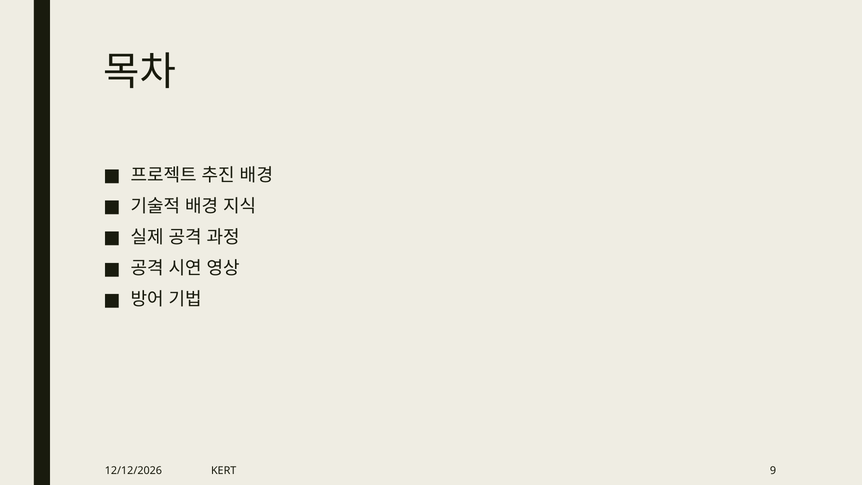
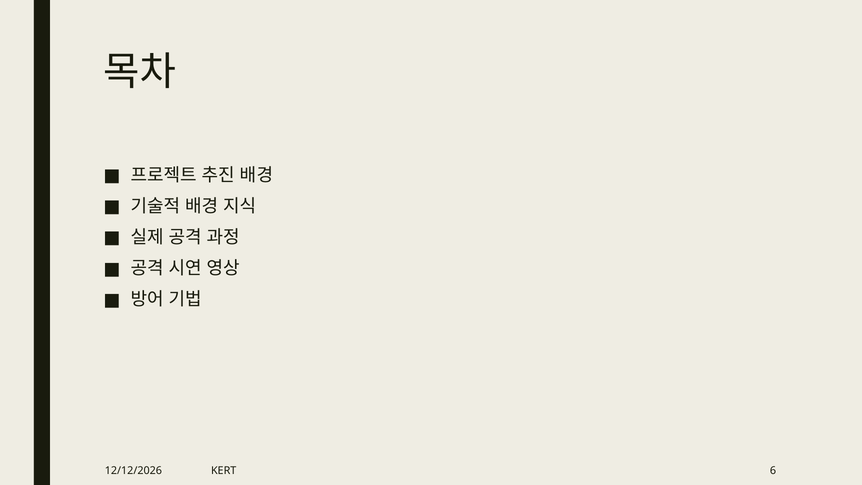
9: 9 -> 6 (773, 470)
